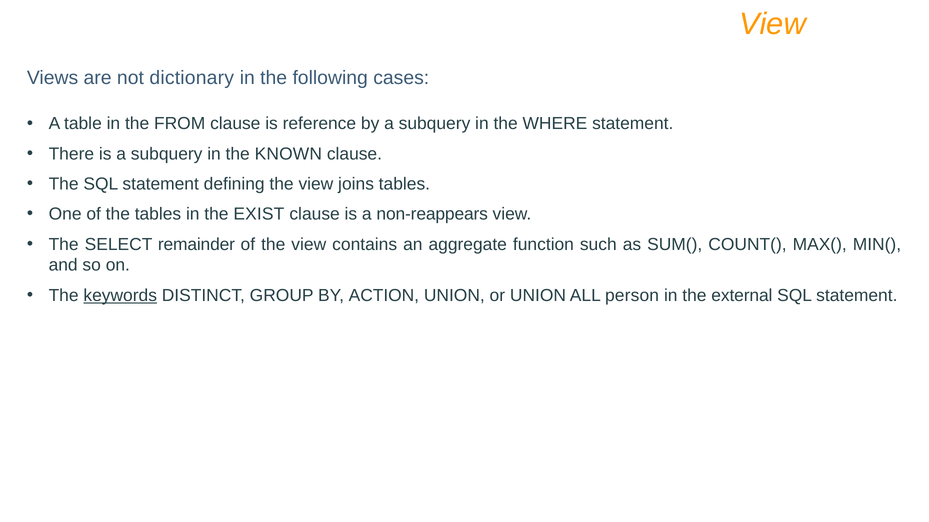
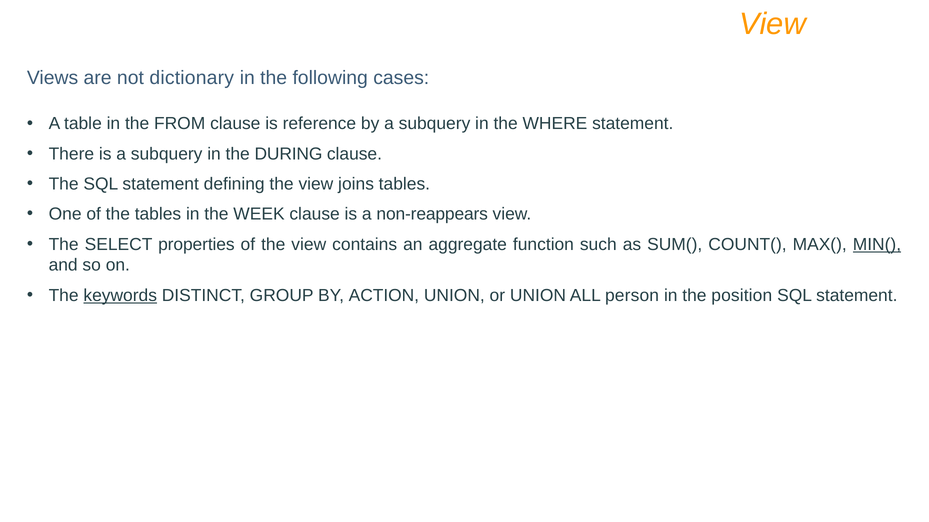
KNOWN: KNOWN -> DURING (289, 154)
EXIST: EXIST -> WEEK (259, 214)
remainder: remainder -> properties (196, 245)
MIN( underline: none -> present (877, 245)
external: external -> position (742, 296)
